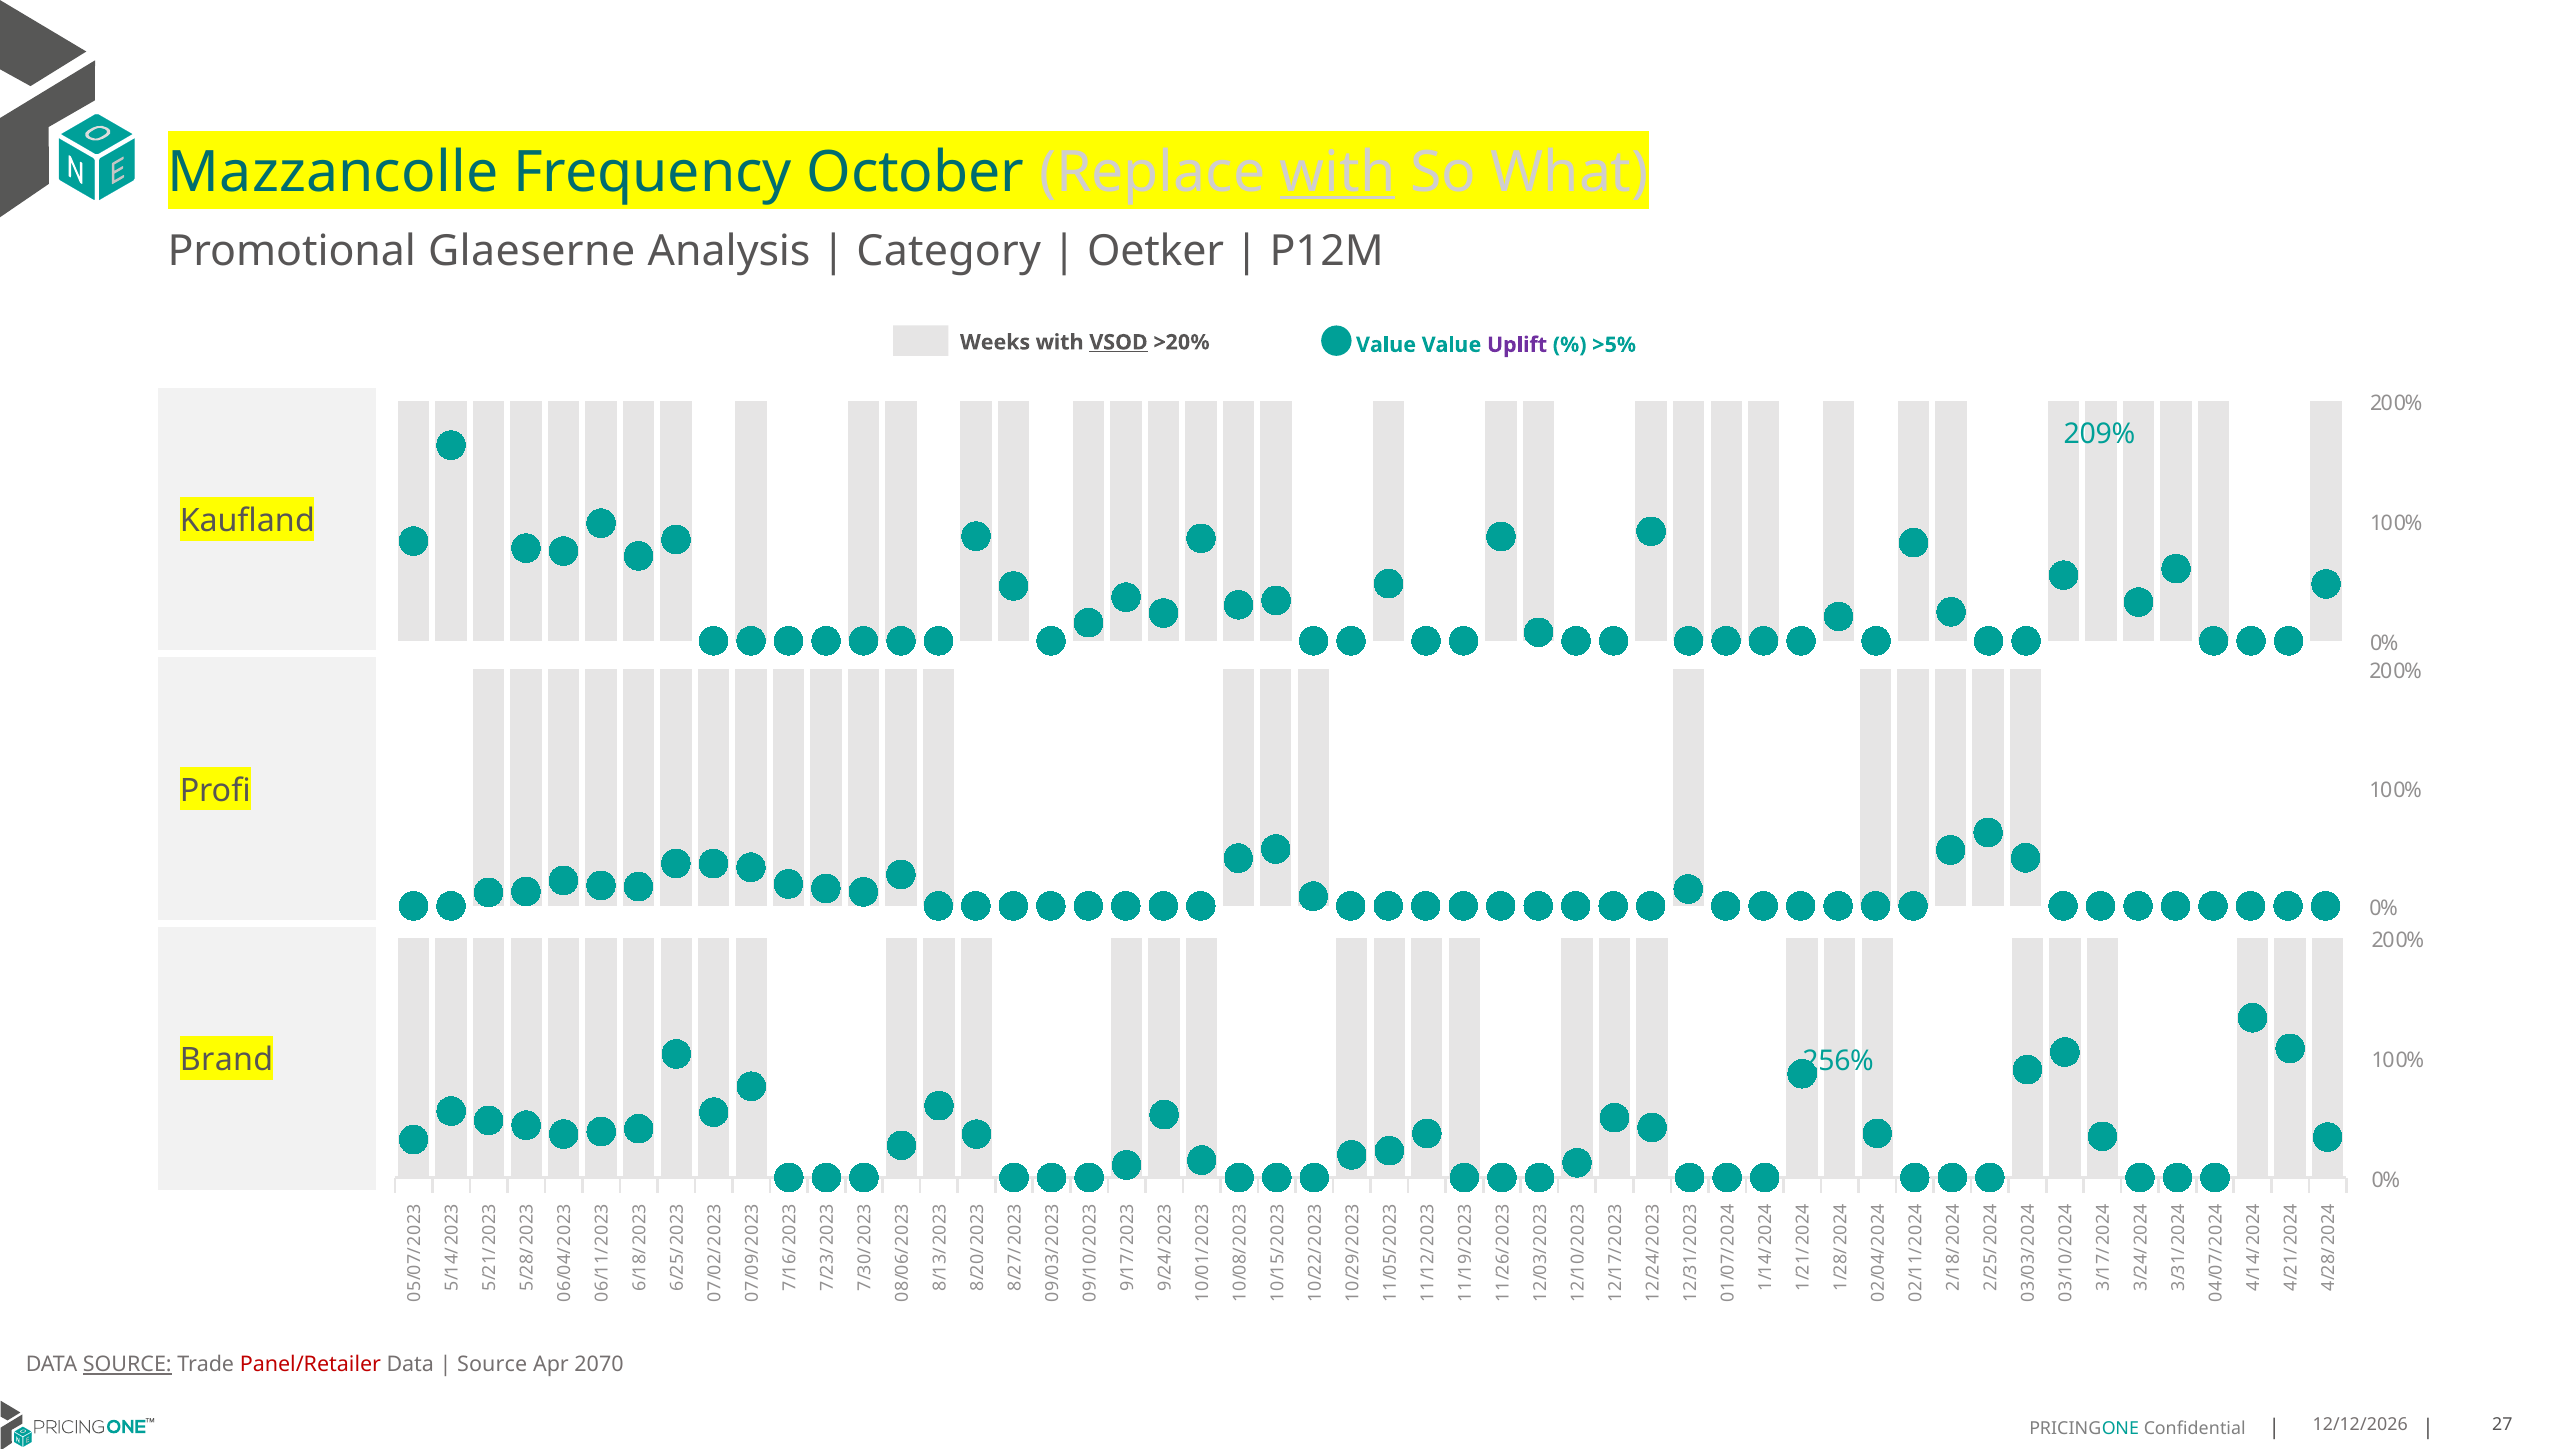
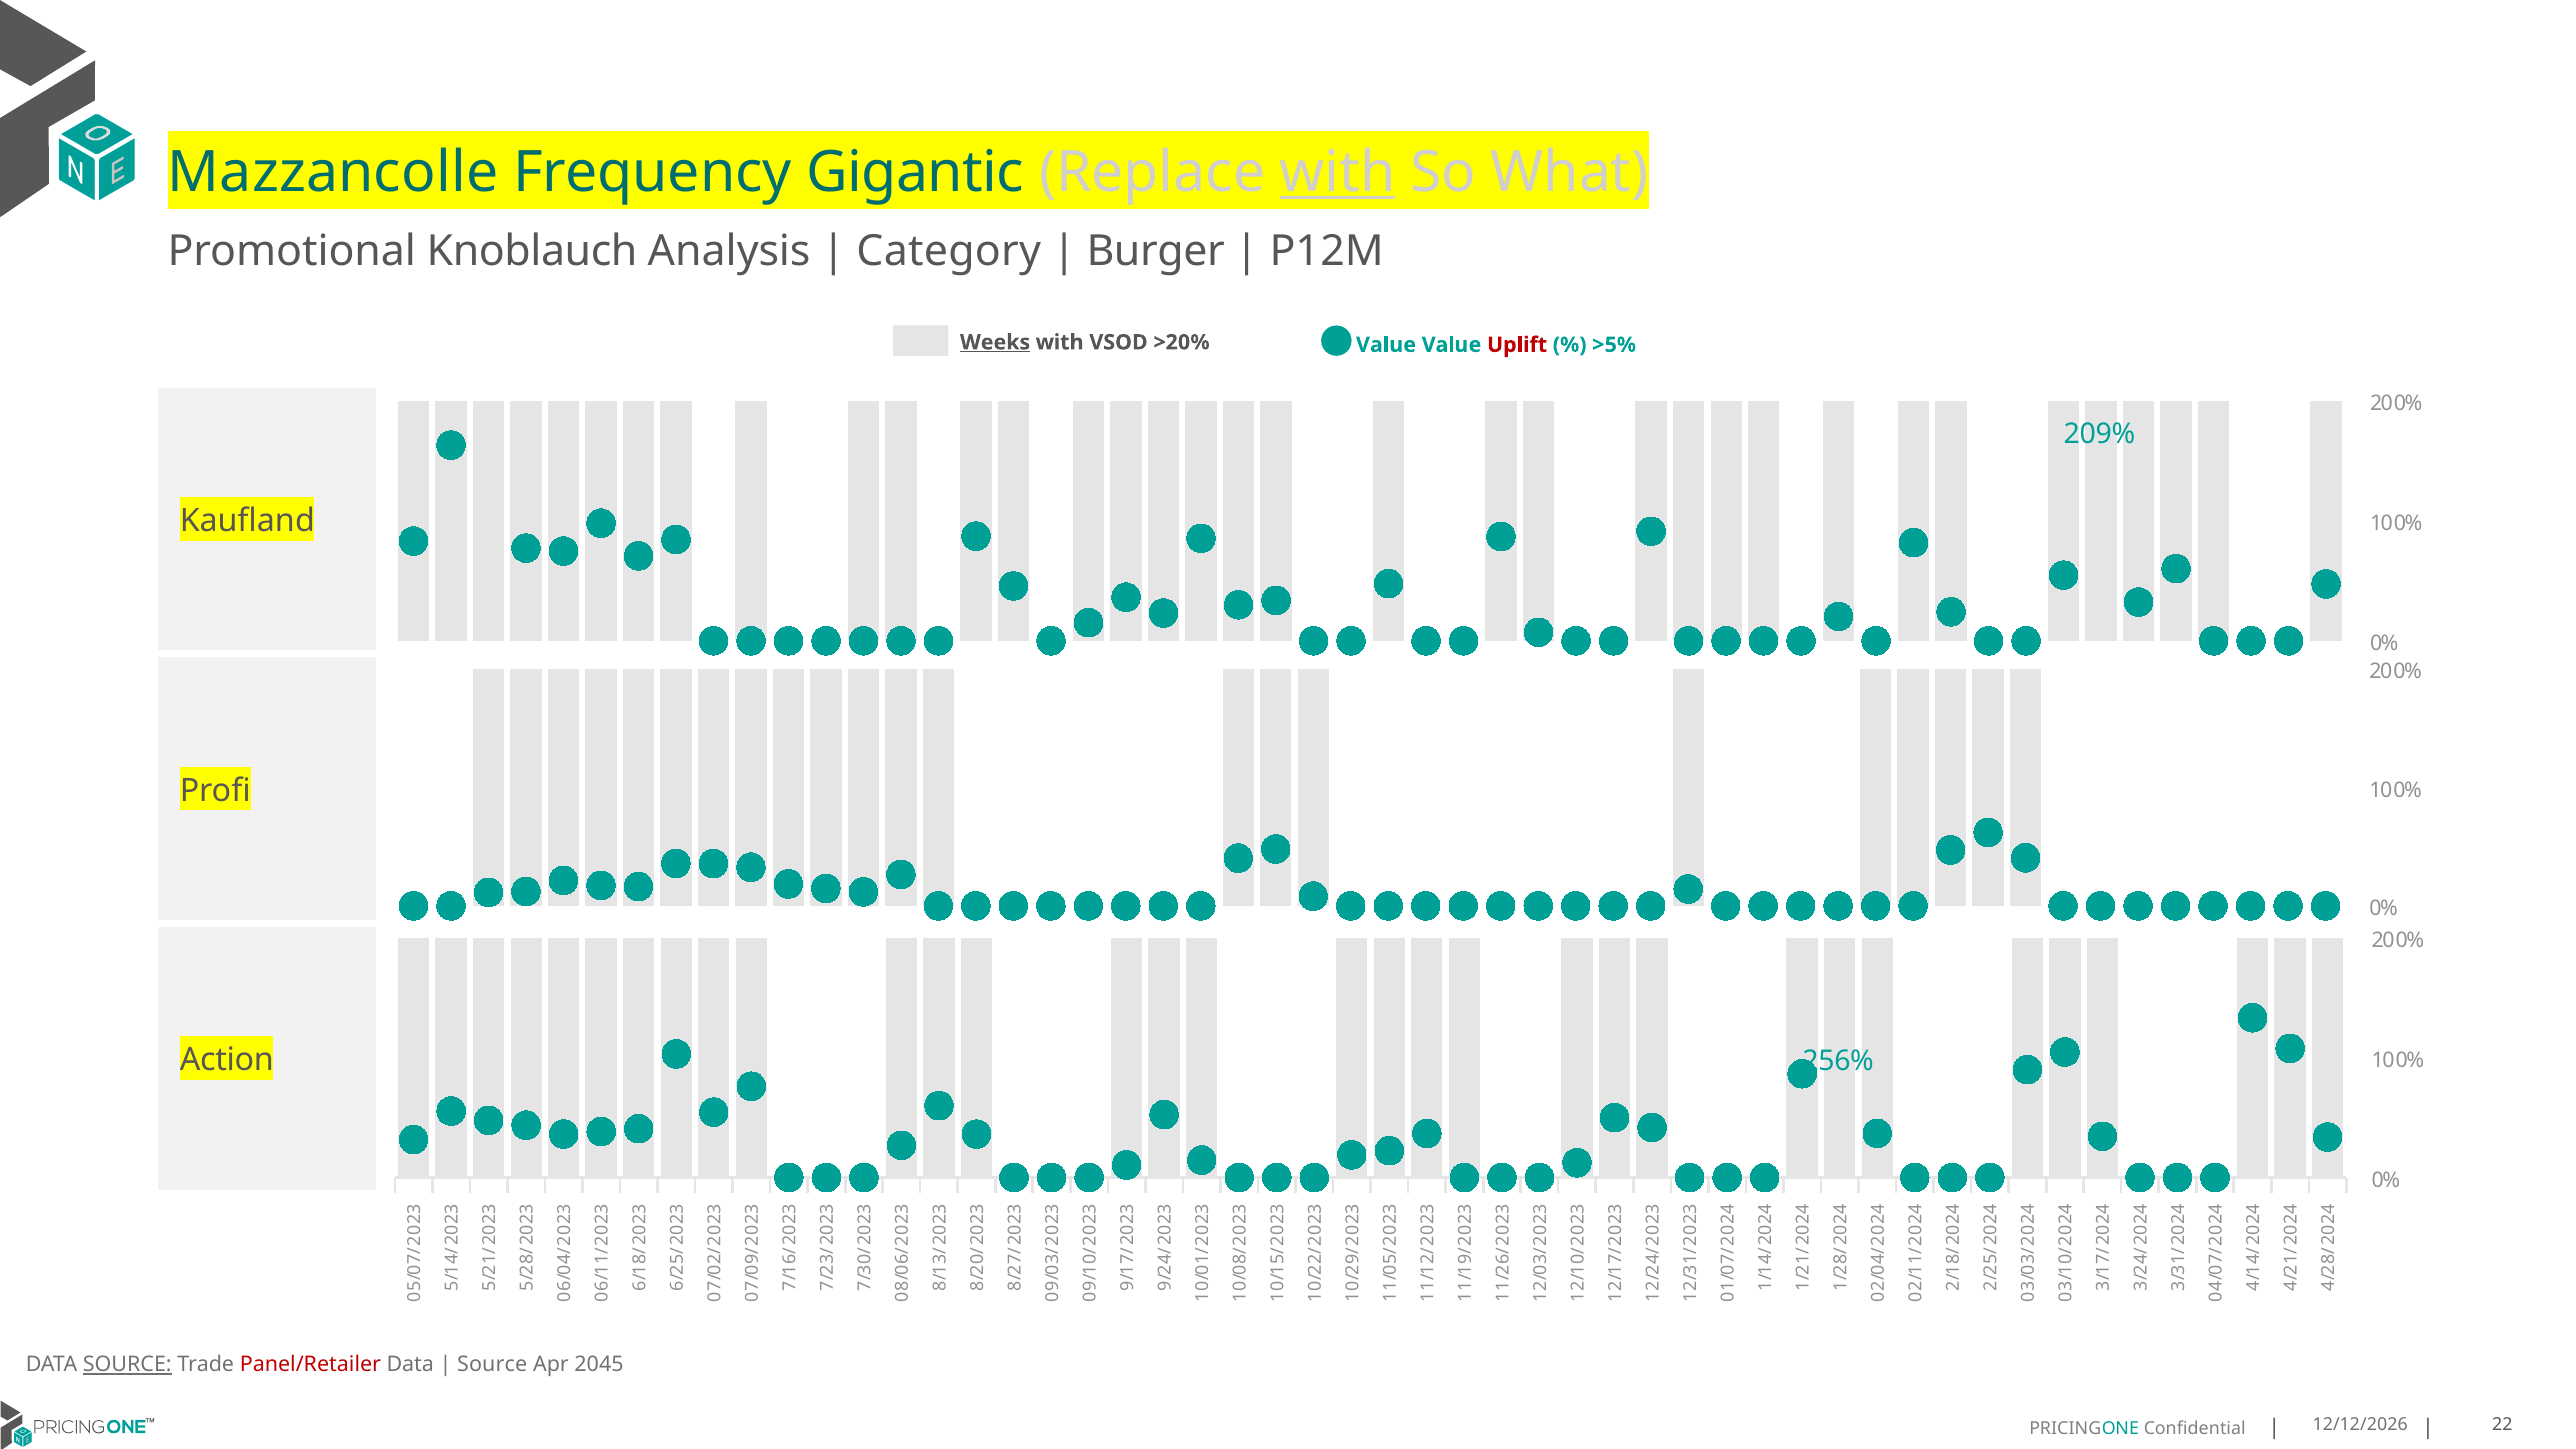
October: October -> Gigantic (915, 173)
Glaeserne: Glaeserne -> Knoblauch (532, 251)
Oetker: Oetker -> Burger (1156, 251)
Weeks underline: none -> present (995, 342)
VSOD underline: present -> none (1119, 342)
Uplift colour: purple -> red (1517, 345)
Brand: Brand -> Action (227, 1060)
2070: 2070 -> 2045 (599, 1365)
27: 27 -> 22 (2502, 1425)
